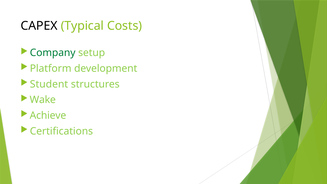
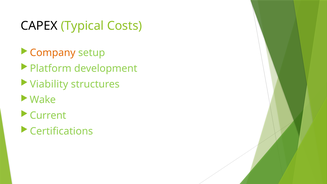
Company colour: green -> orange (53, 53)
Student: Student -> Viability (49, 84)
Achieve: Achieve -> Current (48, 115)
